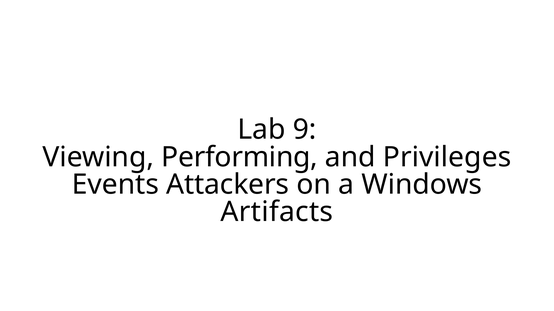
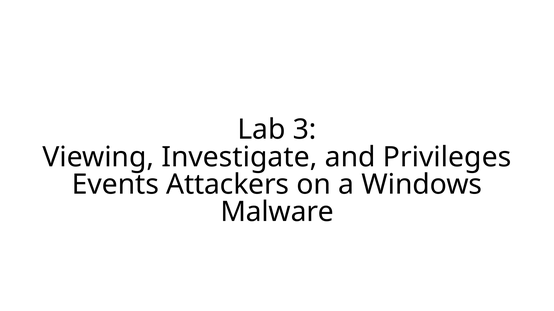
9: 9 -> 3 (305, 130)
Performing: Performing -> Investigate (239, 157)
Artifacts: Artifacts -> Malware (277, 212)
